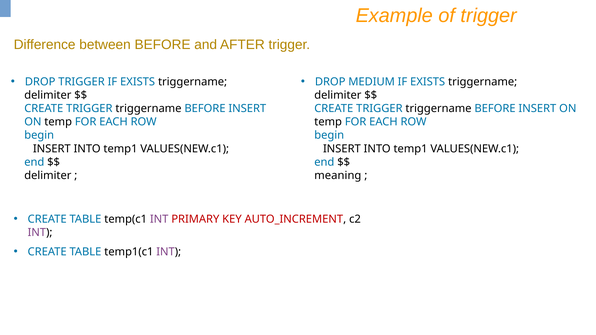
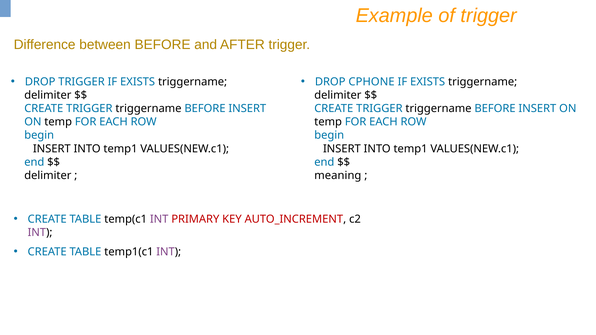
MEDIUM: MEDIUM -> CPHONE (372, 82)
